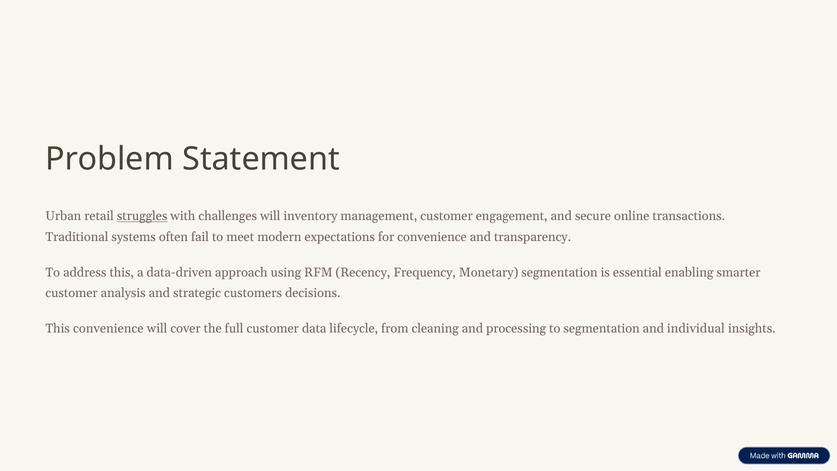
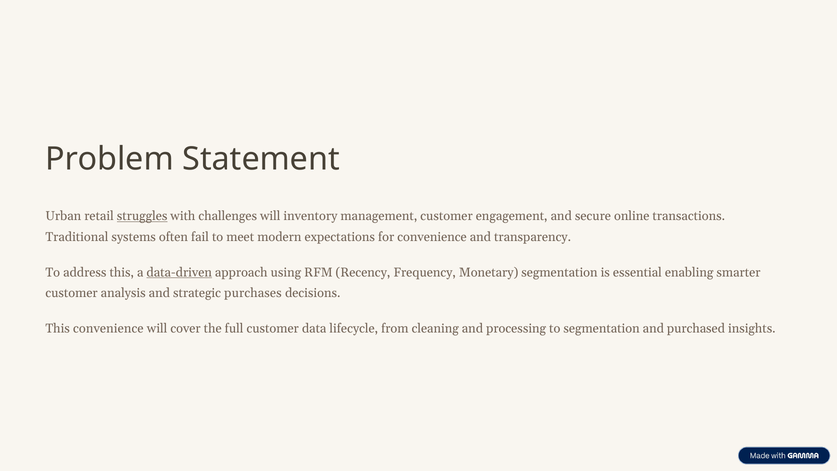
data-driven underline: none -> present (179, 272)
customers: customers -> purchases (253, 293)
individual: individual -> purchased (696, 328)
